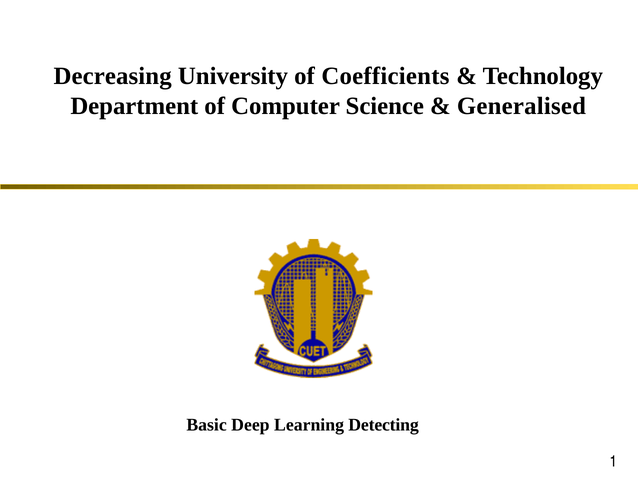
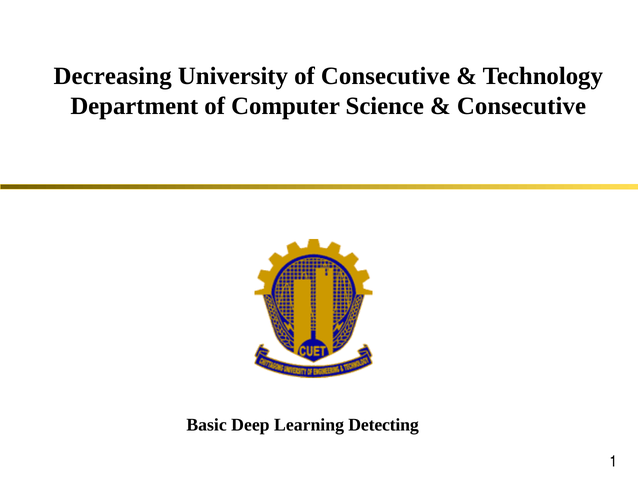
of Coefficients: Coefficients -> Consecutive (385, 76)
Generalised: Generalised -> Consecutive (522, 106)
